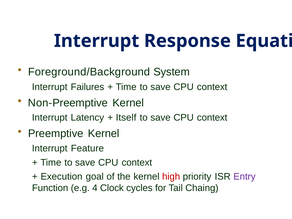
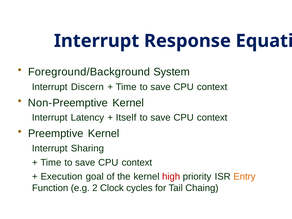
Failures: Failures -> Discern (87, 87)
Feature: Feature -> Sharing (87, 148)
Entry colour: purple -> orange (244, 177)
4: 4 -> 2 (95, 188)
